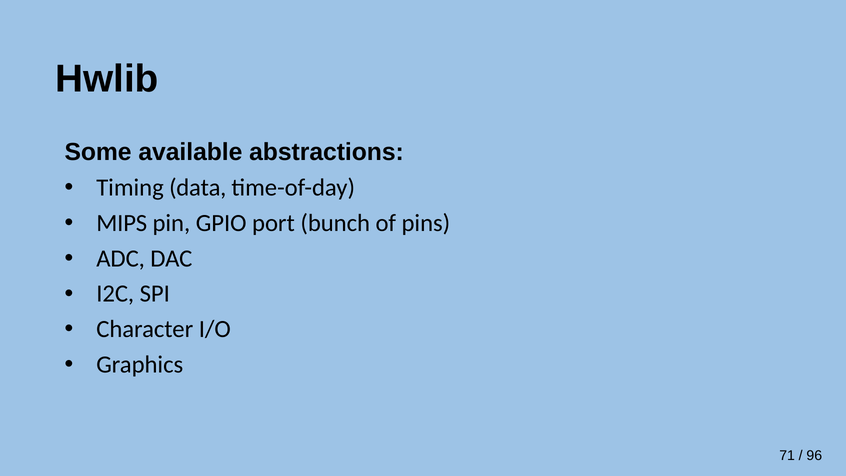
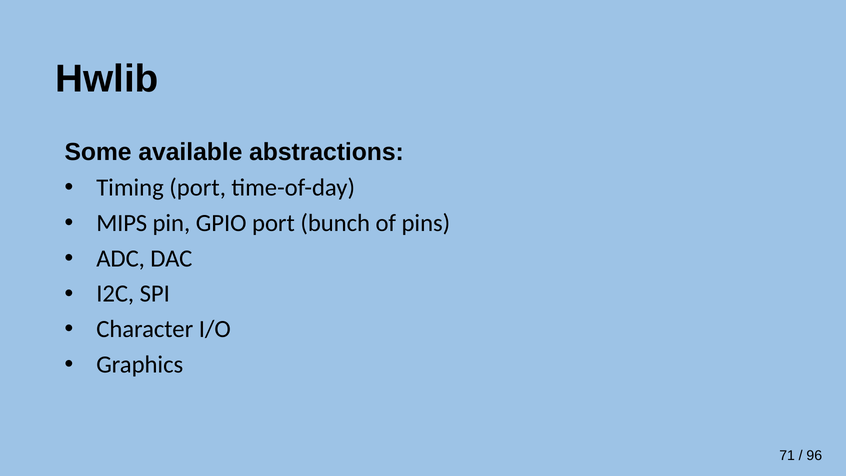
Timing data: data -> port (198, 187)
